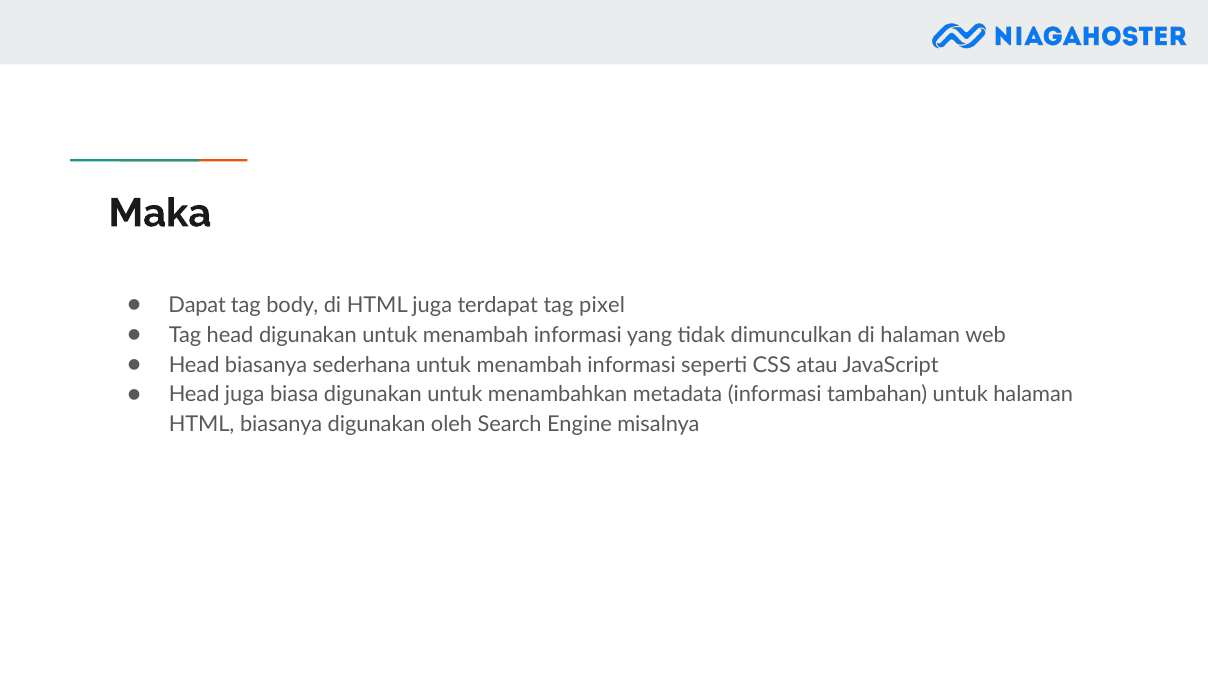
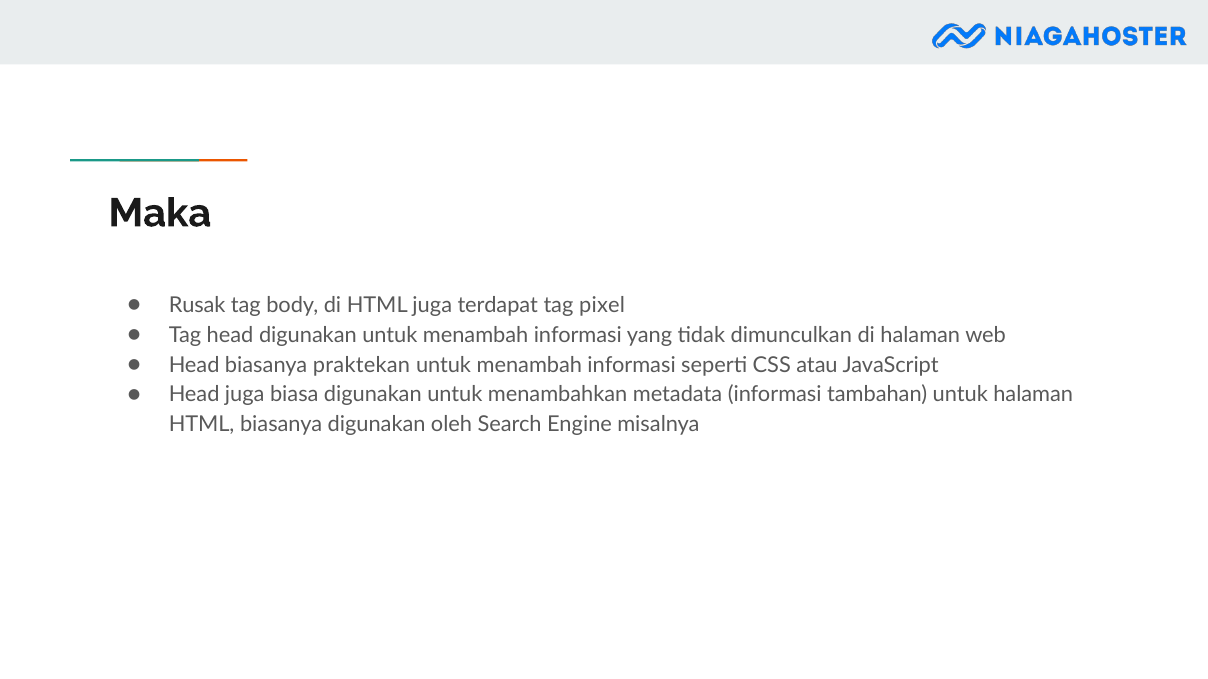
Dapat: Dapat -> Rusak (197, 305)
sederhana: sederhana -> praktekan (361, 365)
